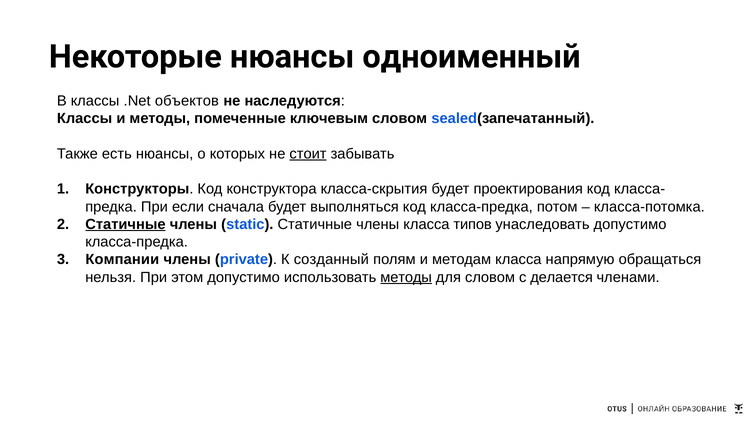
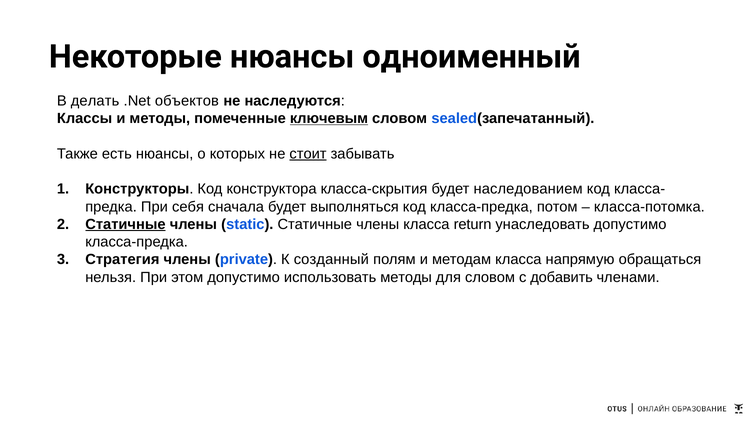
В классы: классы -> делать (95, 101)
ключевым underline: none -> present (329, 118)
проектирования: проектирования -> наследованием (528, 189)
если: если -> себя (188, 207)
типов: типов -> return (473, 224)
Компании: Компании -> Стратегия (122, 259)
методы underline: present -> none (406, 277)
делается: делается -> добавить (562, 277)
